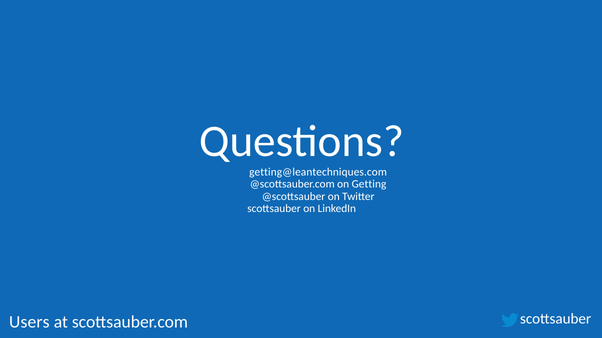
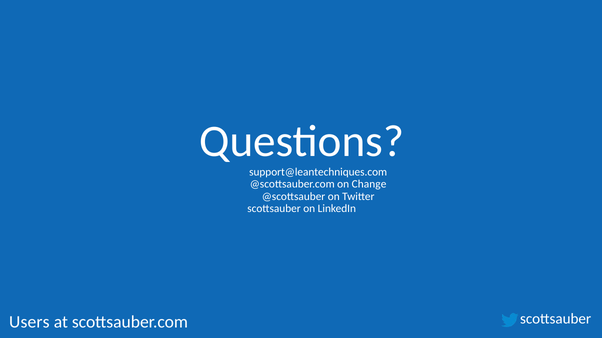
getting@leantechniques.com: getting@leantechniques.com -> support@leantechniques.com (318, 172)
Getting: Getting -> Change (369, 185)
